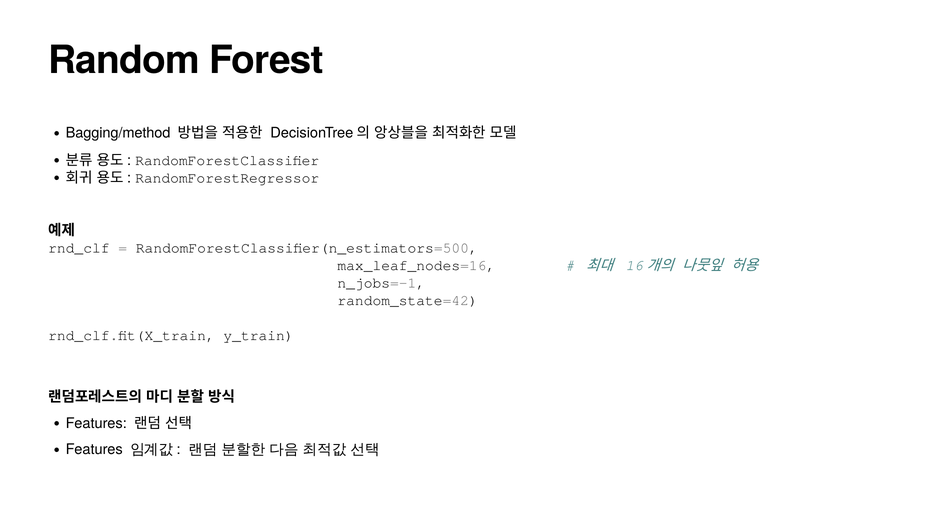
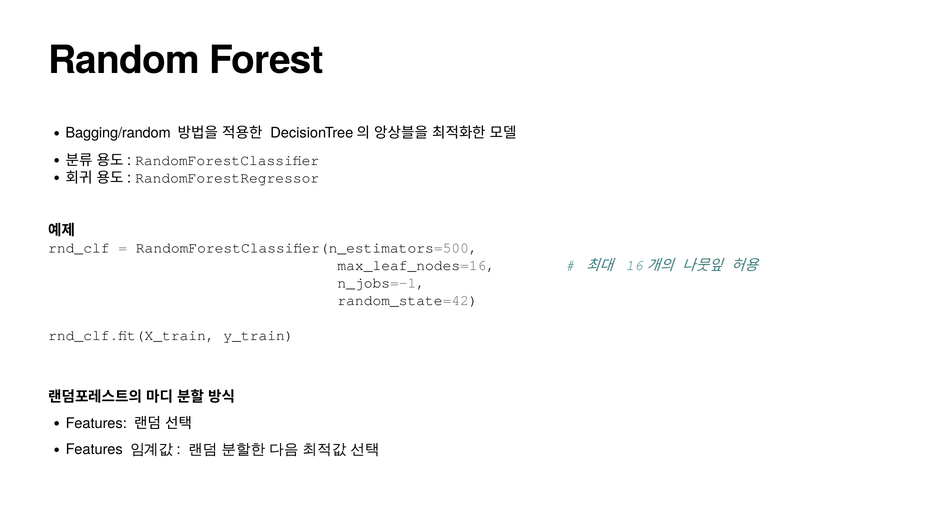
Bagging/method: Bagging/method -> Bagging/random (118, 133)
